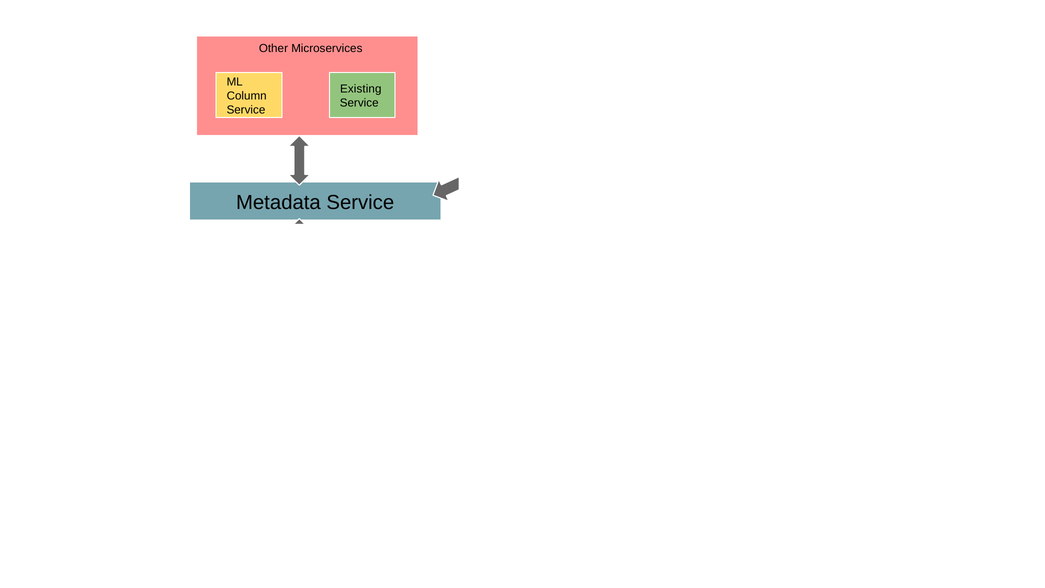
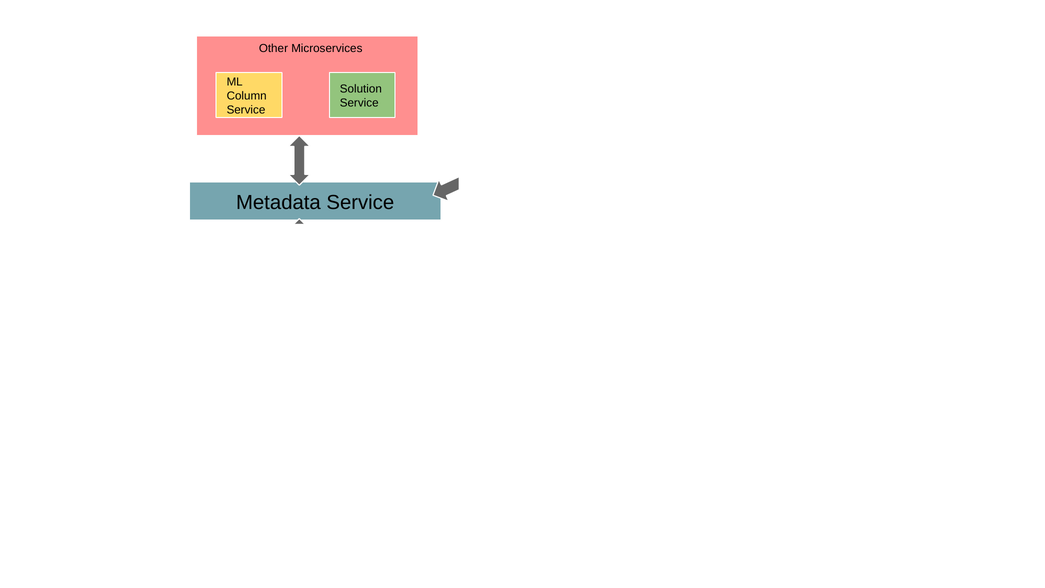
Existing: Existing -> Solution (361, 89)
